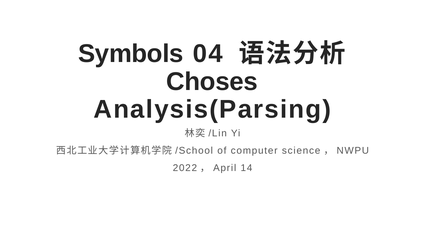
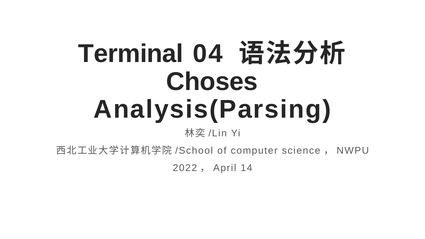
Symbols: Symbols -> Terminal (131, 54)
